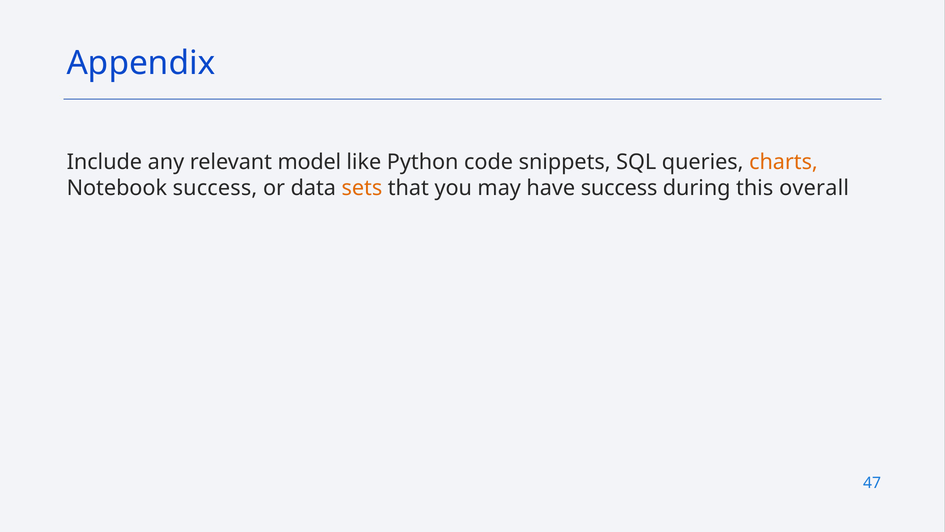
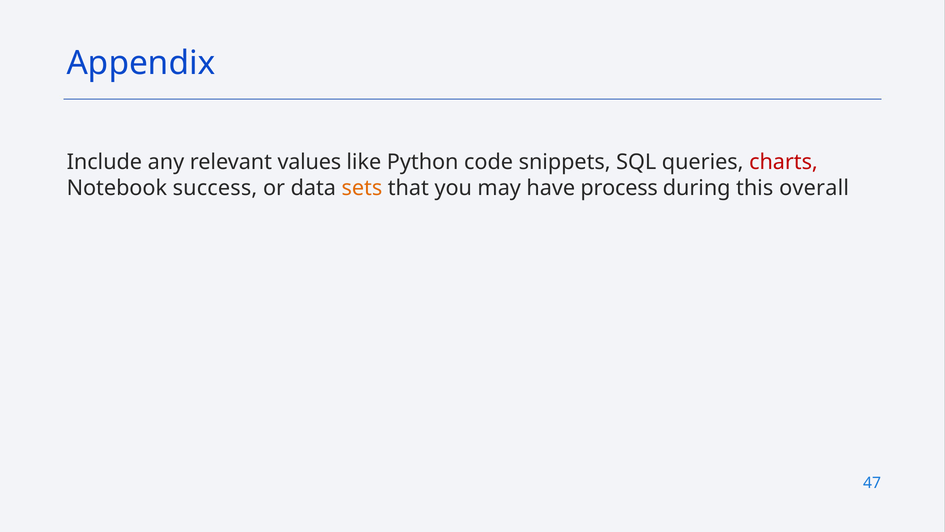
model: model -> values (309, 162)
charts colour: orange -> red (783, 162)
have success: success -> process (619, 188)
